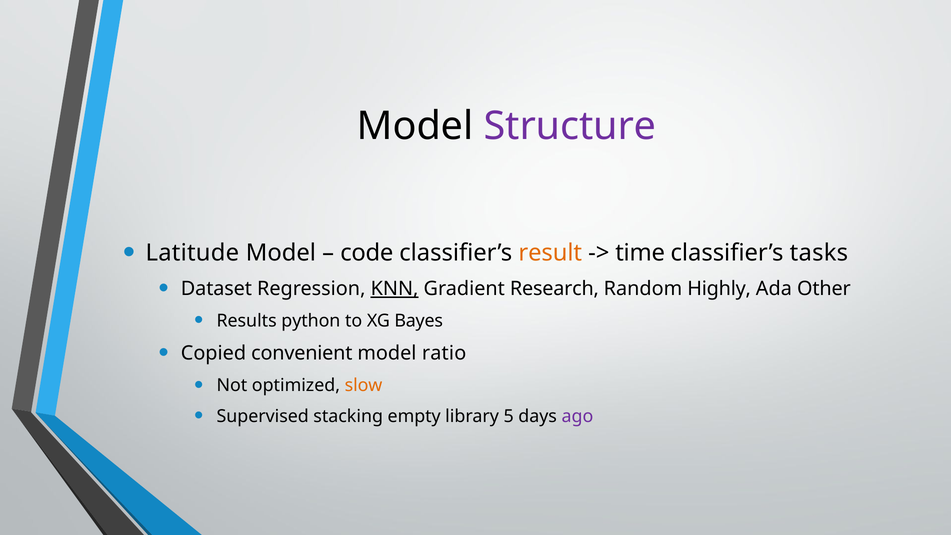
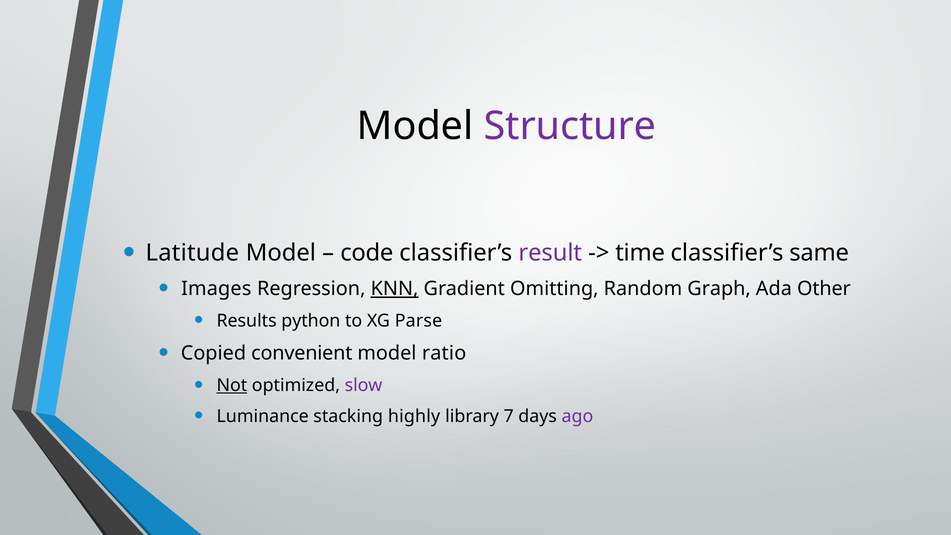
result colour: orange -> purple (550, 253)
tasks: tasks -> same (819, 253)
Dataset: Dataset -> Images (216, 289)
Research: Research -> Omitting (554, 289)
Highly: Highly -> Graph (719, 289)
Bayes: Bayes -> Parse (418, 321)
Not underline: none -> present (232, 385)
slow colour: orange -> purple (364, 385)
Supervised: Supervised -> Luminance (263, 416)
empty: empty -> highly (414, 416)
5: 5 -> 7 (509, 416)
